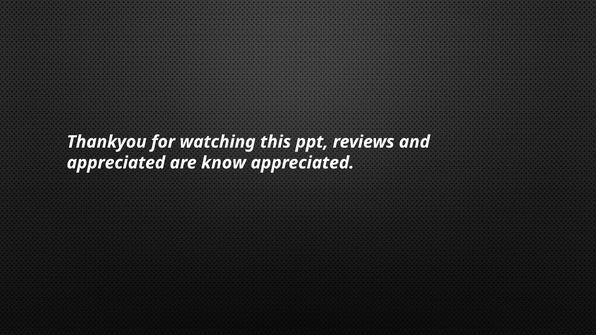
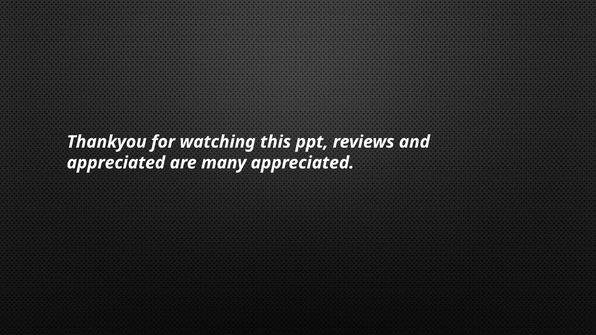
know: know -> many (224, 163)
